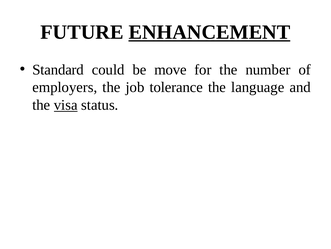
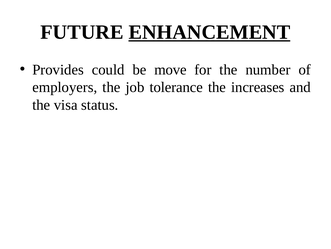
Standard: Standard -> Provides (58, 69)
language: language -> increases (258, 87)
visa underline: present -> none (66, 105)
